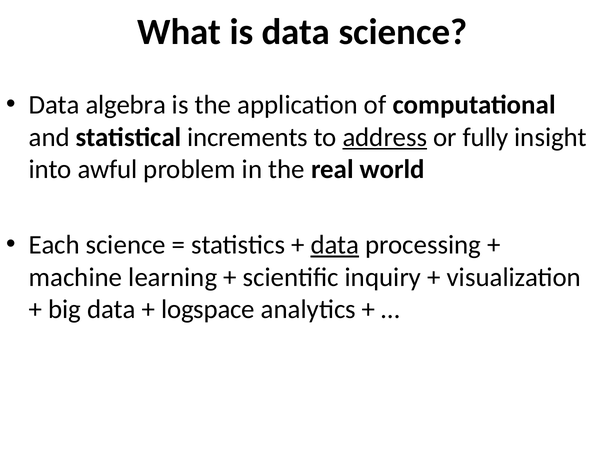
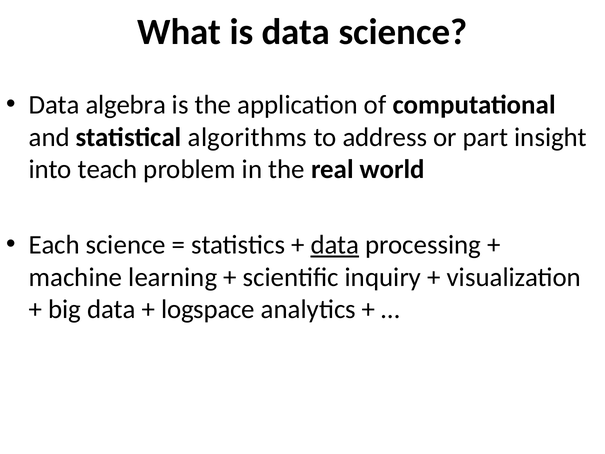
increments: increments -> algorithms (247, 137)
address underline: present -> none (385, 137)
fully: fully -> part (486, 137)
awful: awful -> teach (108, 169)
